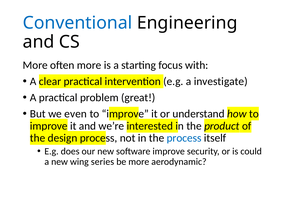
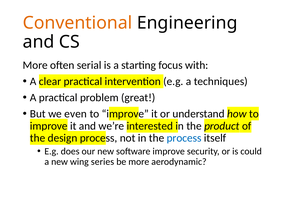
Conventional colour: blue -> orange (78, 23)
often more: more -> serial (89, 65)
investigate: investigate -> techniques (221, 81)
